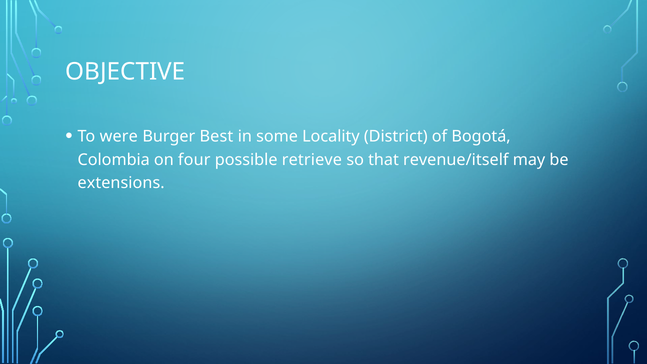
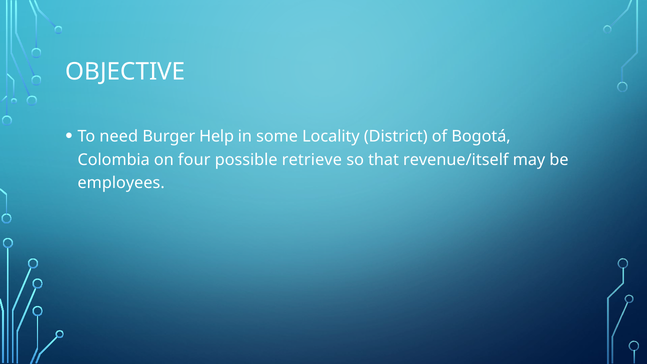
were: were -> need (119, 137)
Best: Best -> Help (217, 137)
extensions: extensions -> employees (121, 183)
